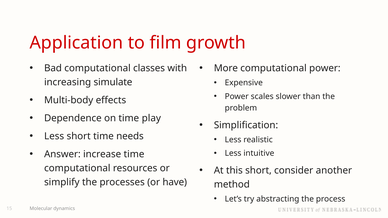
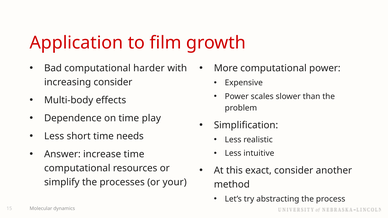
classes: classes -> harder (149, 68)
increasing simulate: simulate -> consider (113, 82)
this short: short -> exact (258, 171)
have: have -> your (175, 182)
